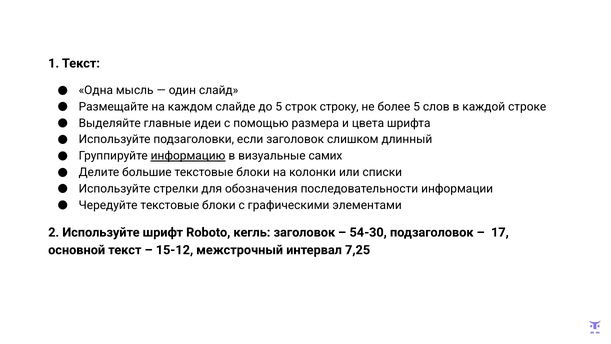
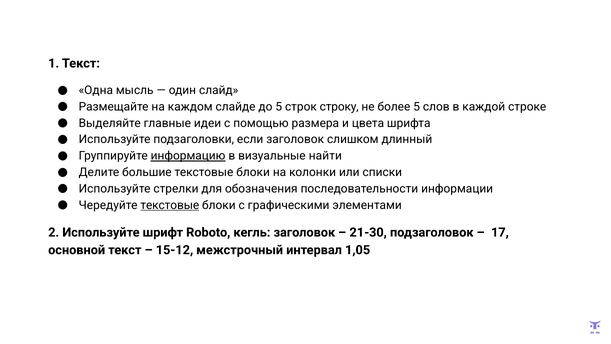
самих: самих -> найти (325, 156)
текстовые underline: none -> present (170, 205)
54-30: 54-30 -> 21-30 (368, 232)
7,25: 7,25 -> 1,05 (358, 250)
